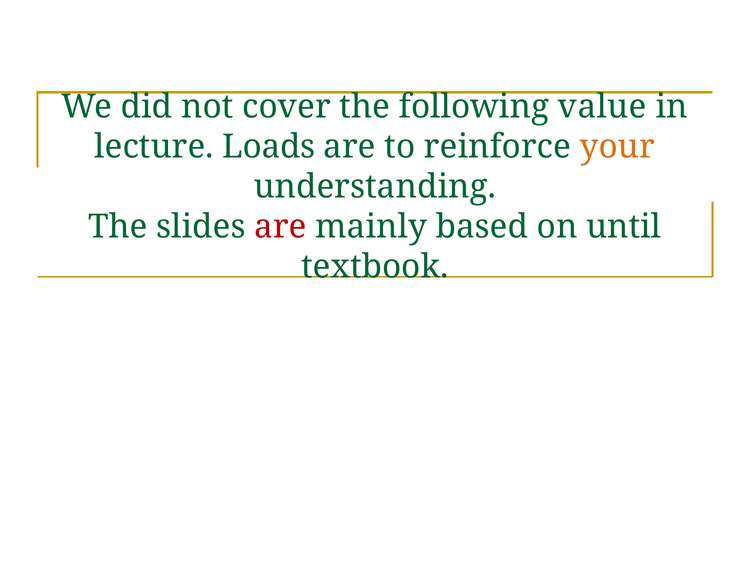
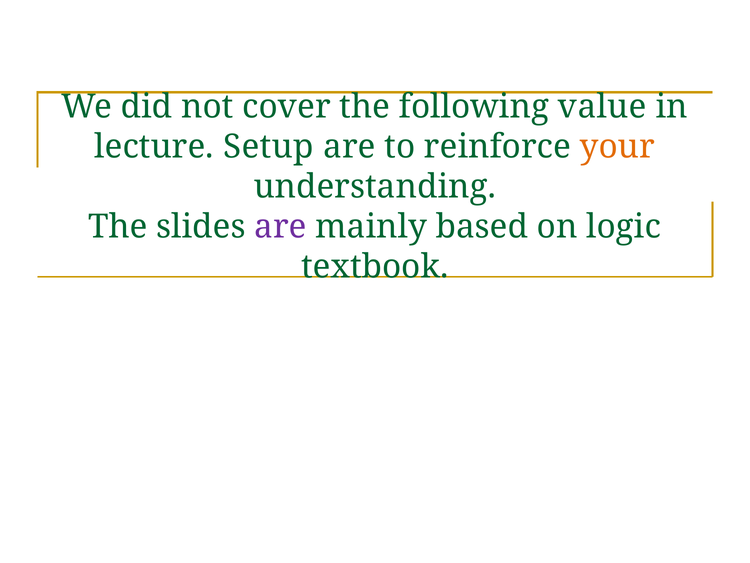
Loads: Loads -> Setup (268, 147)
are colour: red -> purple (280, 227)
until: until -> logic (624, 227)
